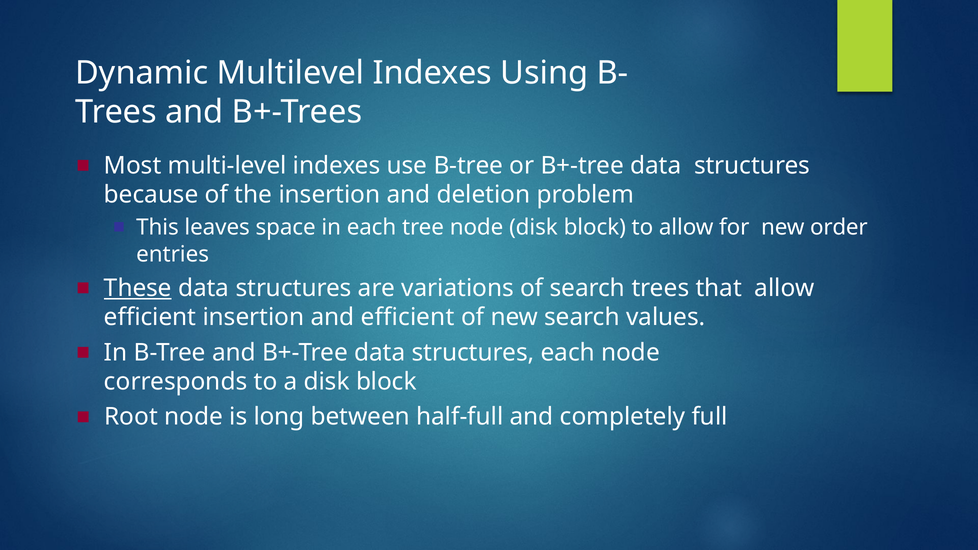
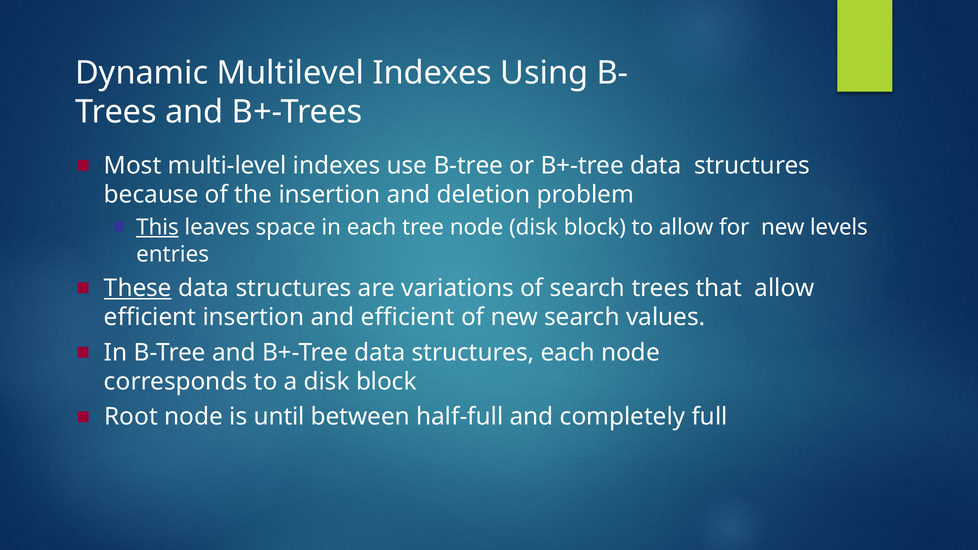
This underline: none -> present (157, 227)
order: order -> levels (839, 227)
long: long -> until (279, 417)
